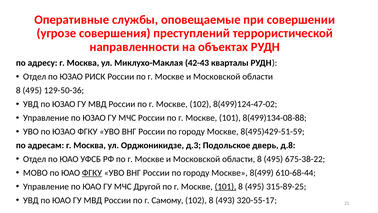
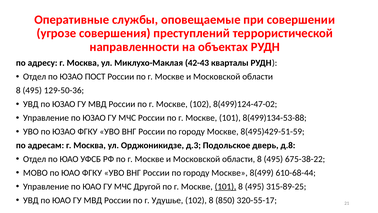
РИСК: РИСК -> ПОСТ (95, 77)
8(499)134-08-88: 8(499)134-08-88 -> 8(499)134-53-88 (275, 118)
ФГКУ underline: present -> none (92, 173)
Самому: Самому -> Удушье (167, 200)
493: 493 -> 850 (225, 200)
